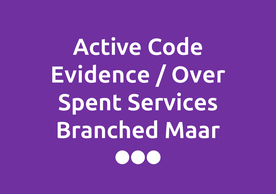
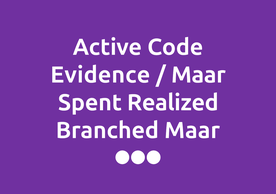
Over: Over -> Maar (198, 75)
Services: Services -> Realized (173, 103)
